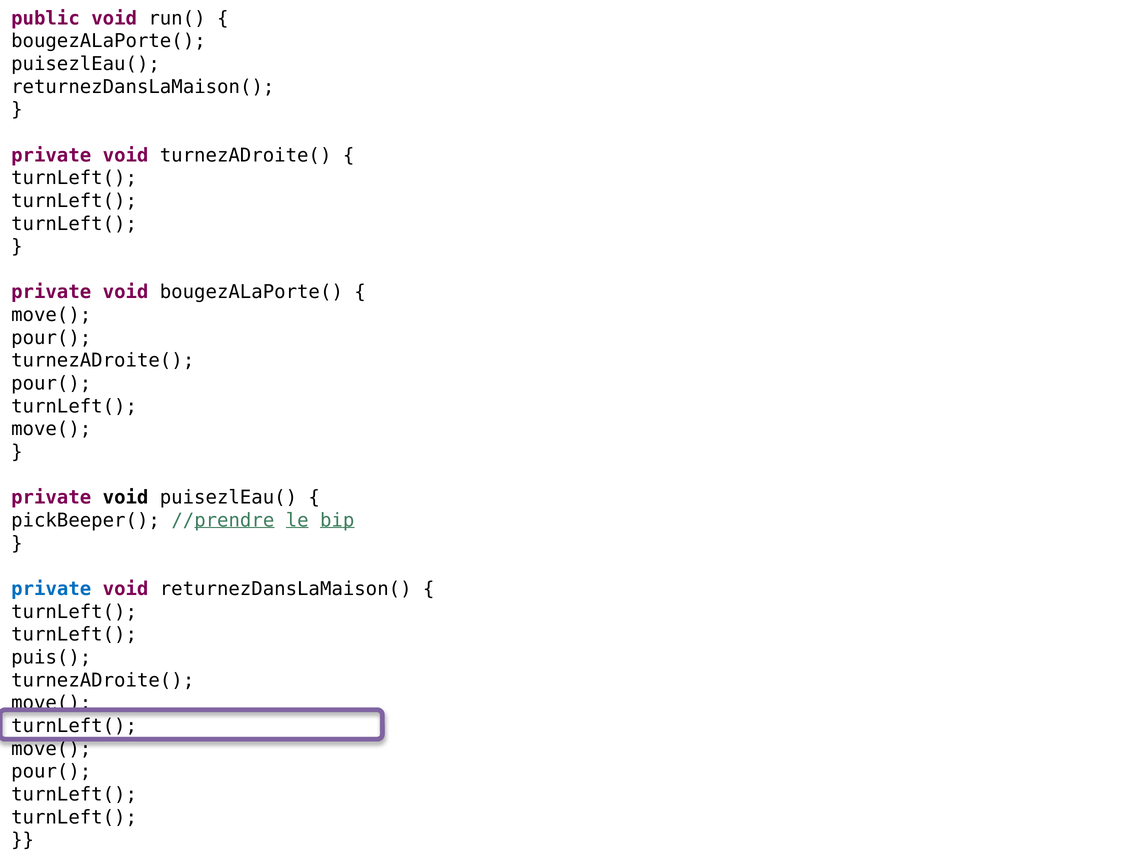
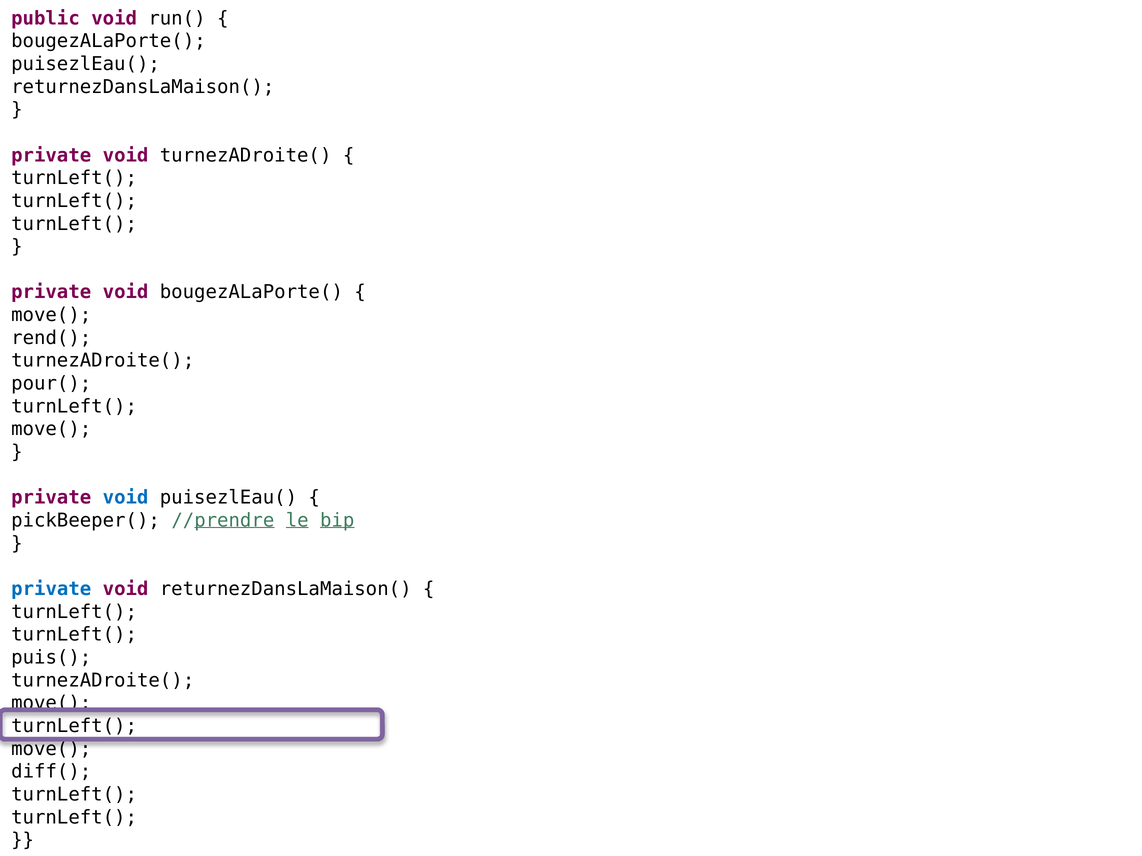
pour(: pour( -> rend( (51, 338)
void colour: black -> blue (126, 498)
pour(: pour( -> diff( (51, 772)
